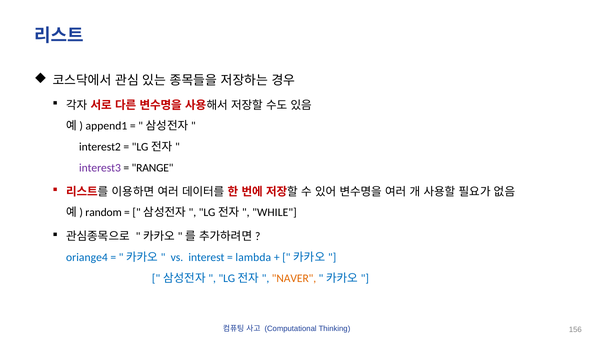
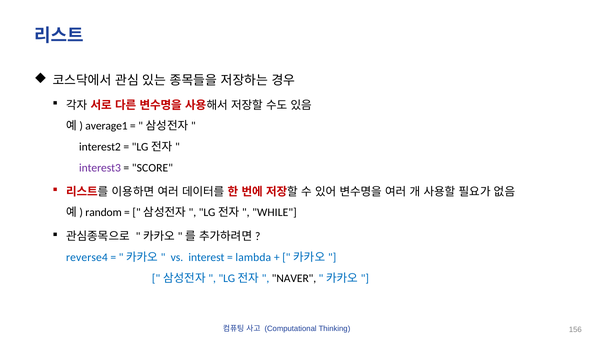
append1: append1 -> average1 (106, 126)
RANGE: RANGE -> SCORE (152, 168)
oriange4: oriange4 -> reverse4 (87, 257)
NAVER colour: orange -> black (294, 278)
